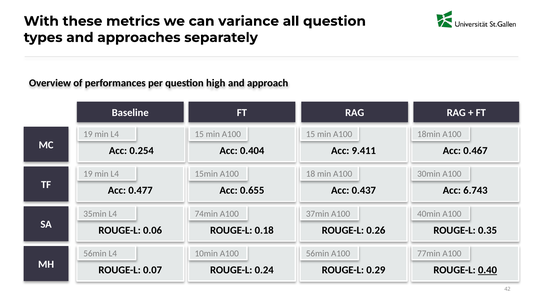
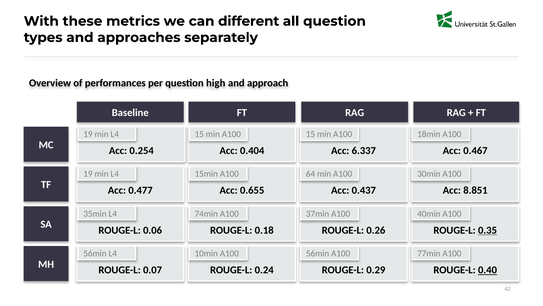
variance: variance -> different (249, 21)
9.411: 9.411 -> 6.337 (364, 150)
18: 18 -> 64 (311, 174)
6.743: 6.743 -> 8.851 (475, 190)
0.35 underline: none -> present (488, 230)
